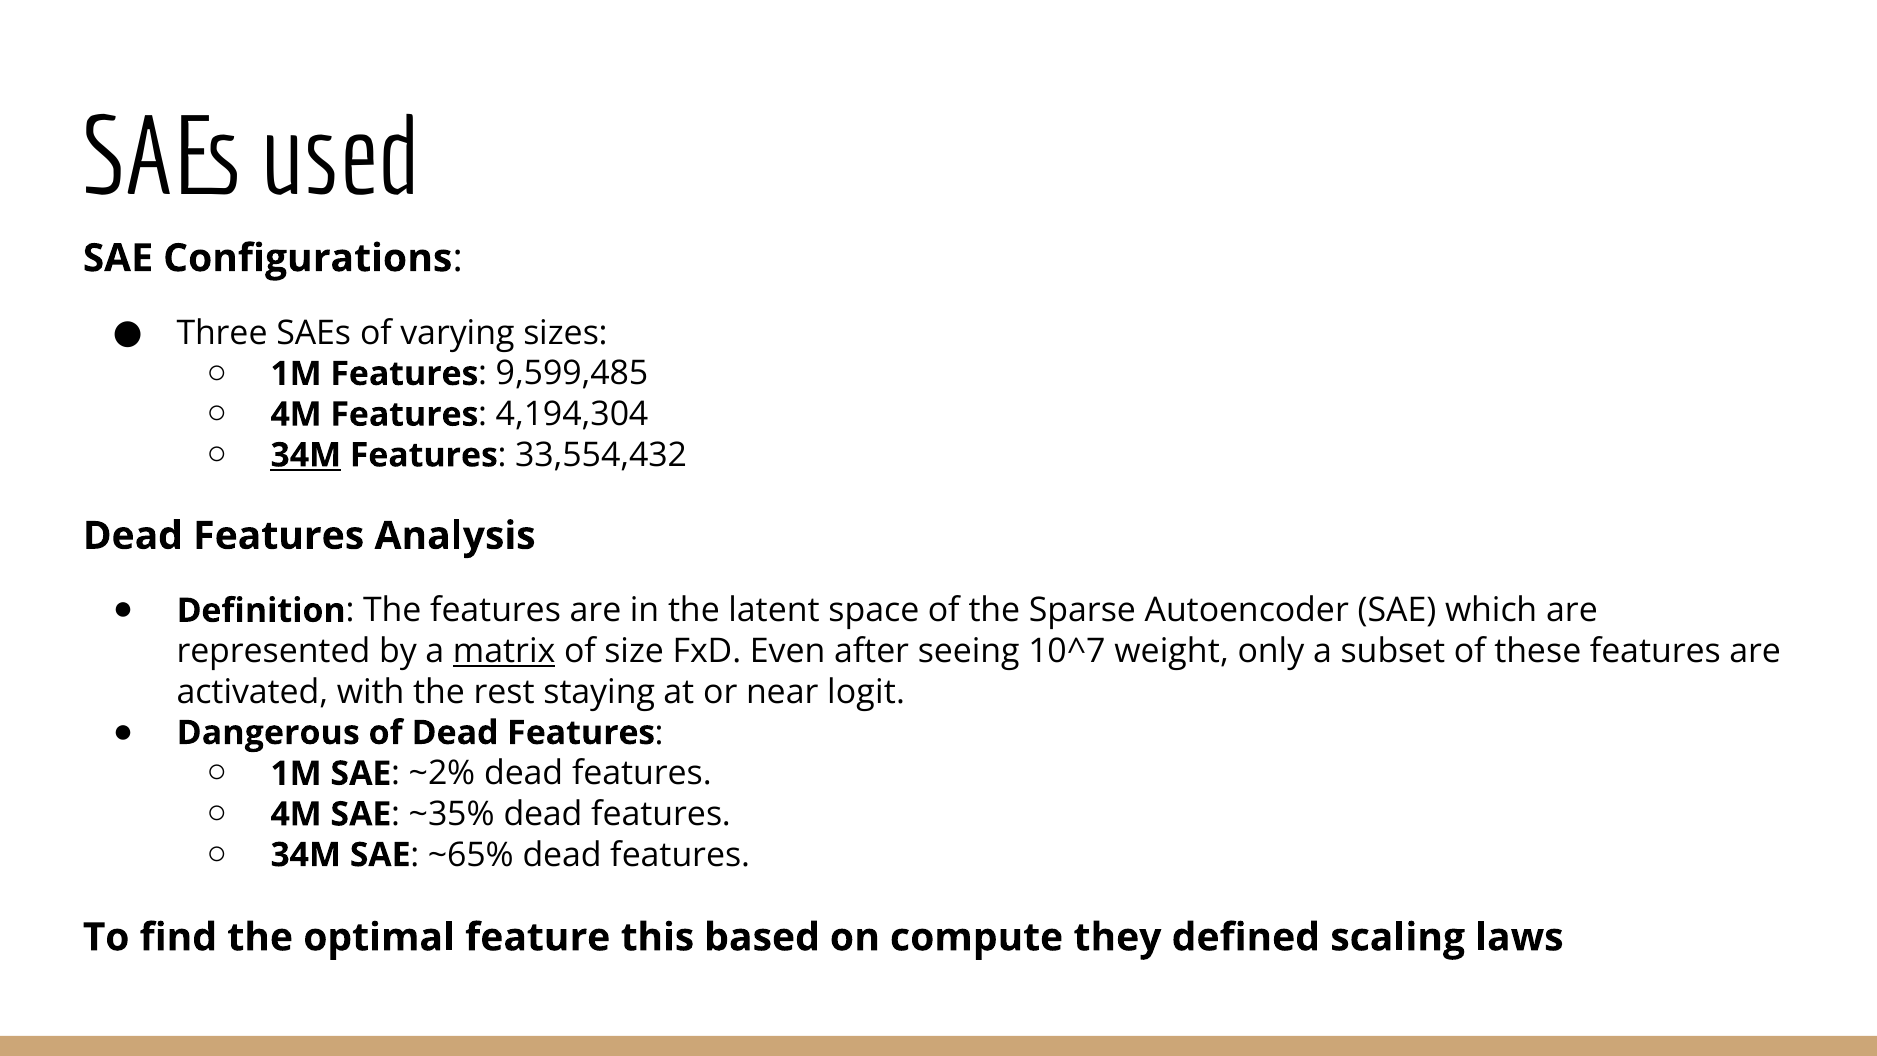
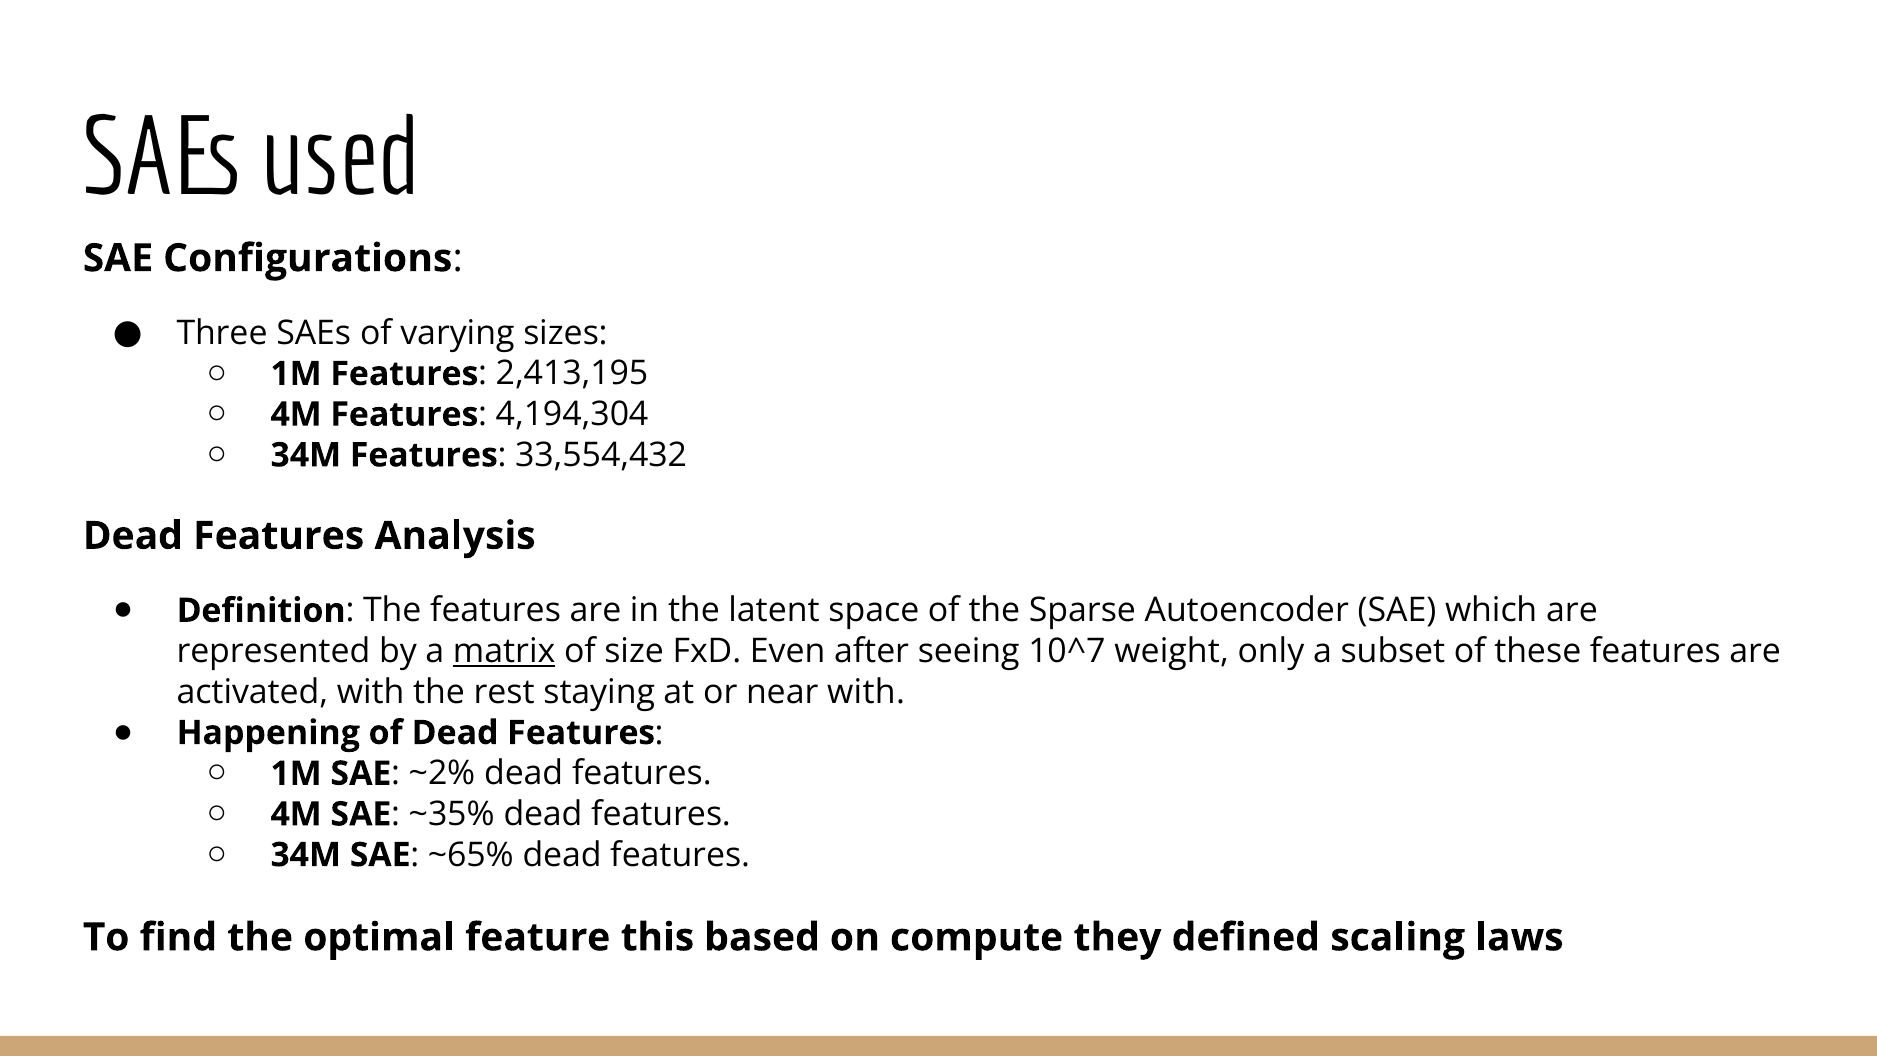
9,599,485: 9,599,485 -> 2,413,195 (572, 374)
34M underline: present -> none (306, 455)
near logit: logit -> with (866, 692)
Dangerous: Dangerous -> Happening (268, 733)
